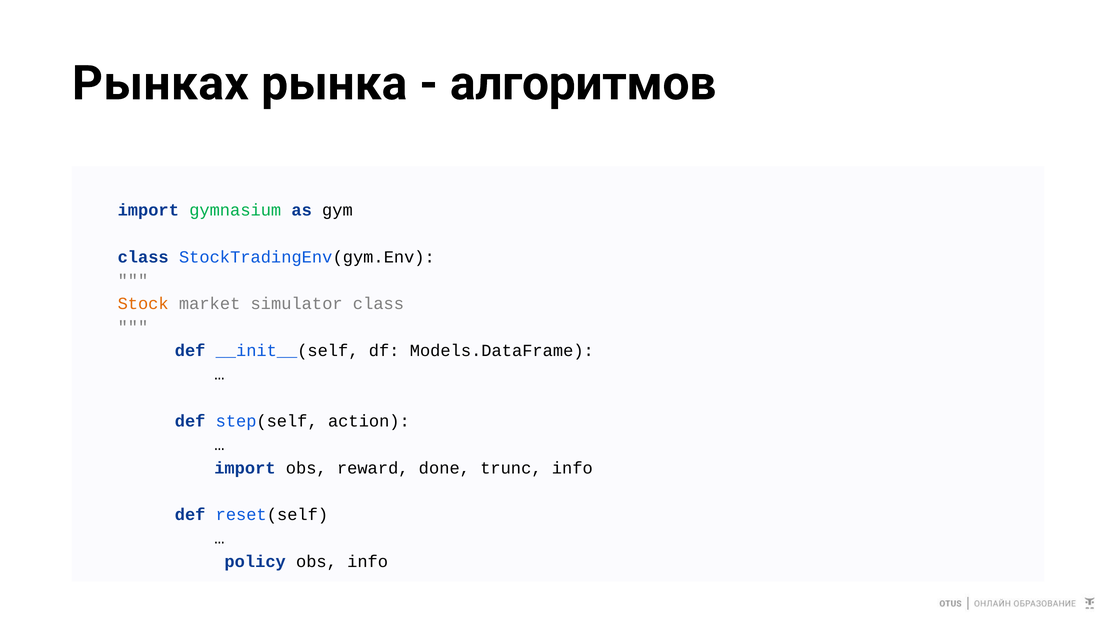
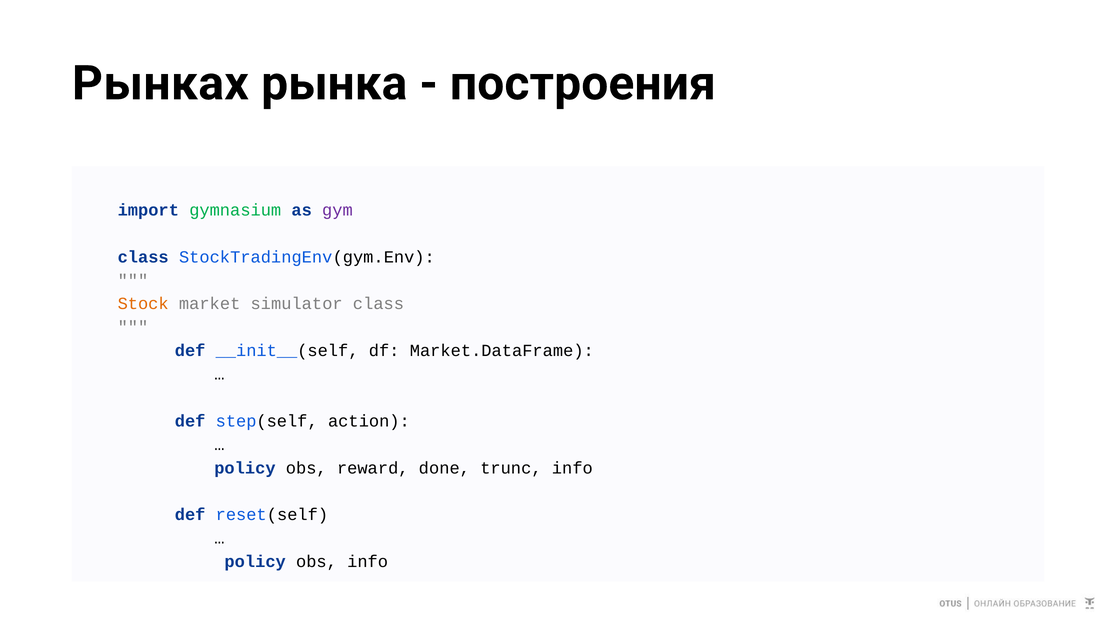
алгоритмов: алгоритмов -> построения (583, 84)
gym colour: black -> purple (337, 210)
Models.DataFrame: Models.DataFrame -> Market.DataFrame (502, 351)
import: import -> policy (245, 468)
